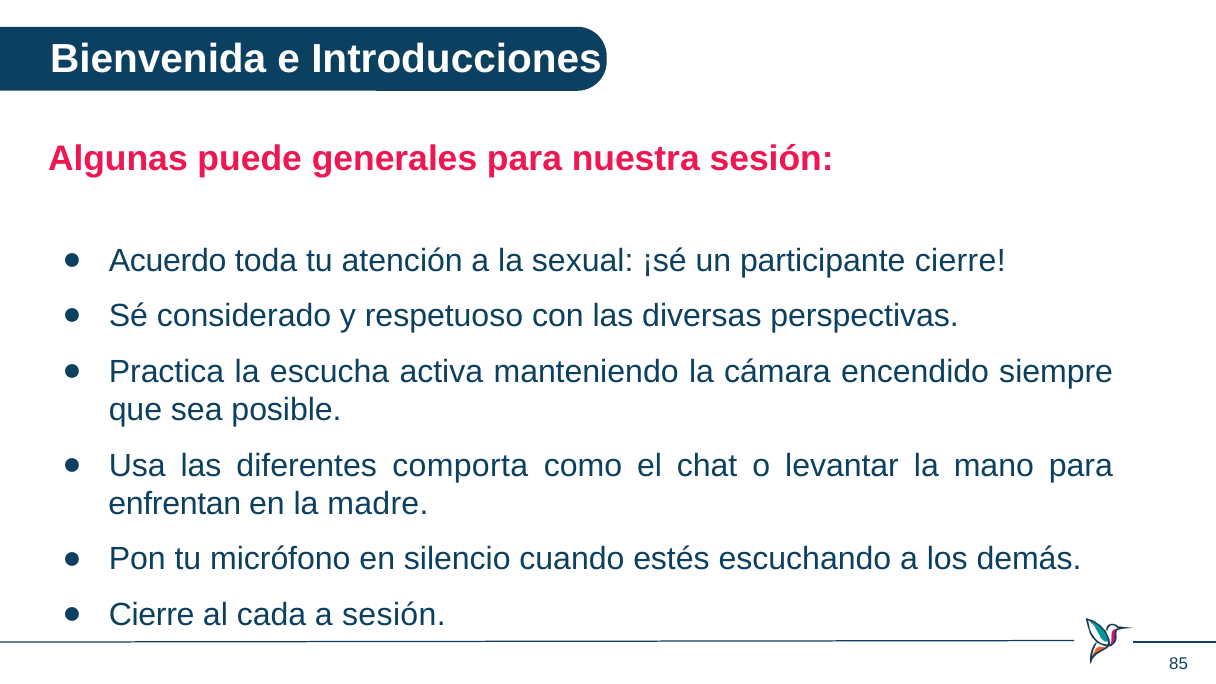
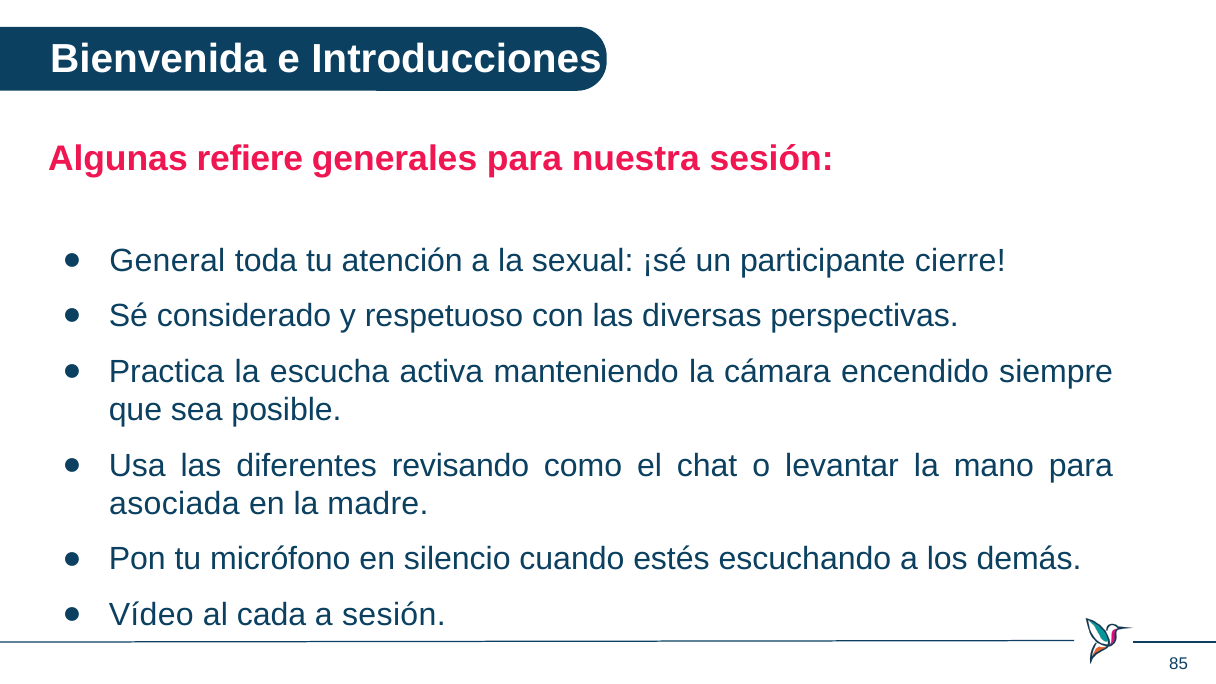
puede: puede -> refiere (250, 159)
Acuerdo: Acuerdo -> General (167, 261)
comporta: comporta -> revisando (461, 465)
enfrentan: enfrentan -> asociada (174, 504)
Cierre: Cierre -> Vídeo (151, 615)
